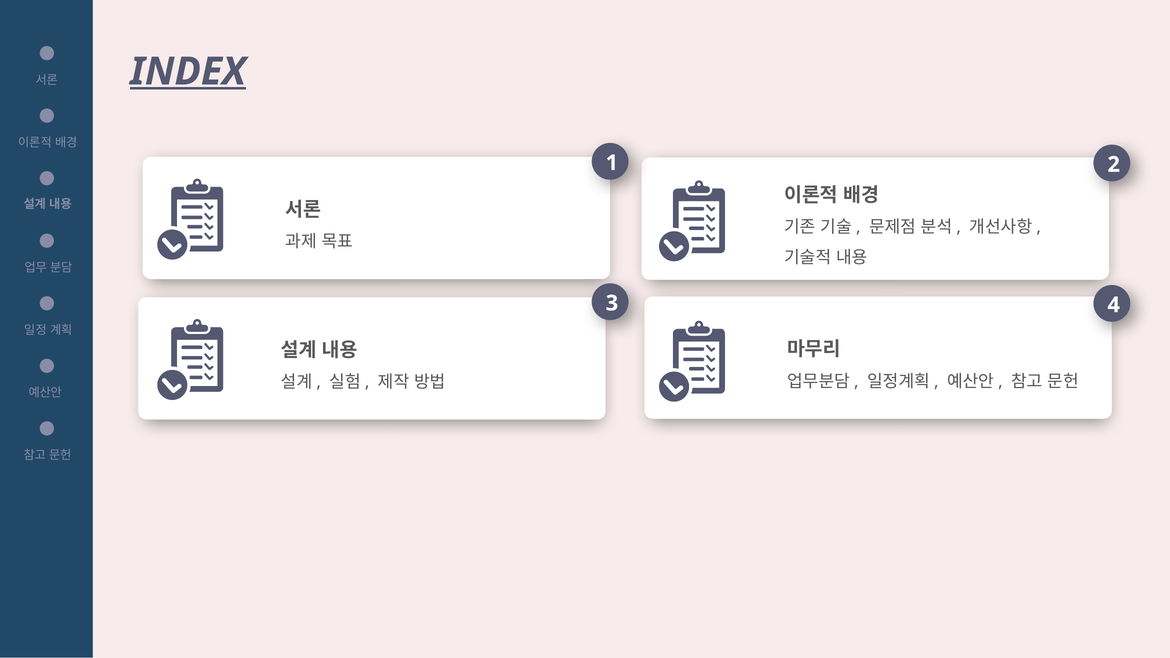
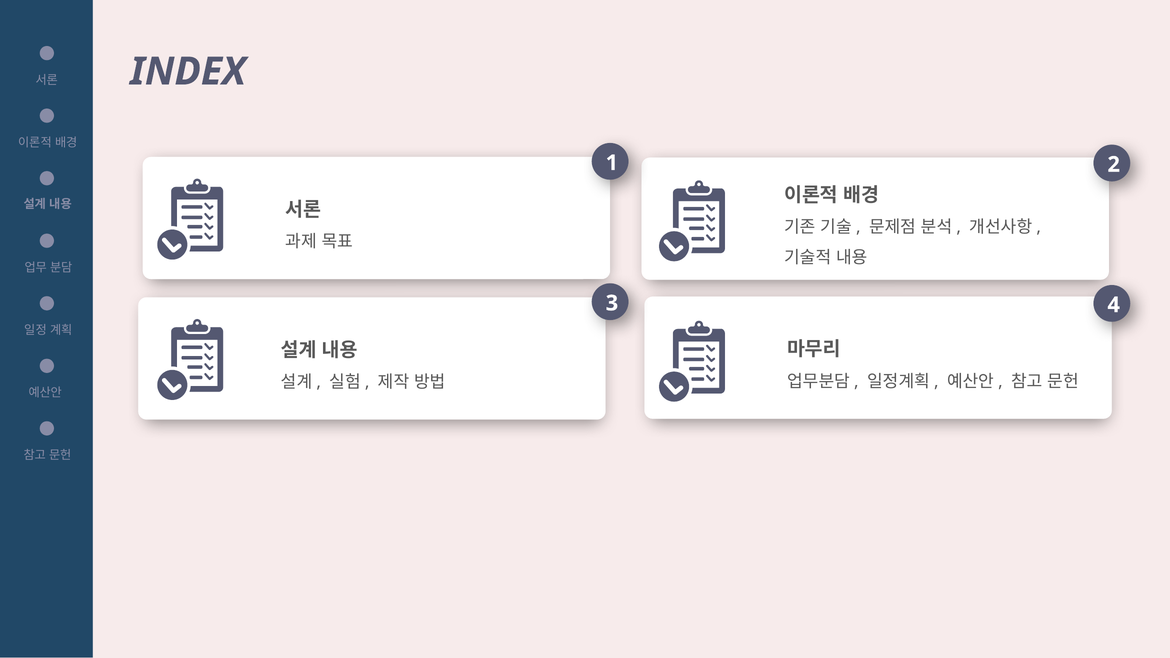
INDEX underline: present -> none (188, 72)
